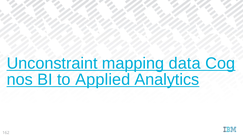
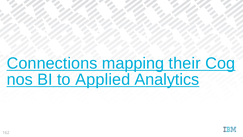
Unconstraint: Unconstraint -> Connections (52, 63)
data: data -> their (185, 63)
